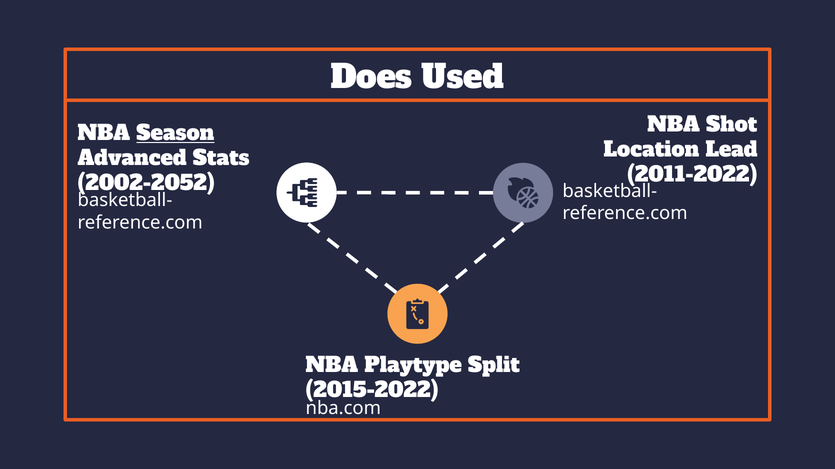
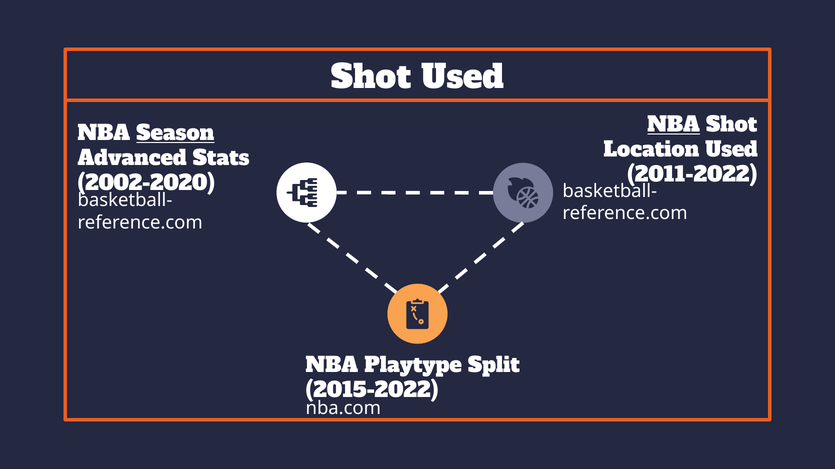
Does: Does -> Shot (371, 78)
NBA underline: none -> present (674, 125)
Location Lead: Lead -> Used (732, 150)
2002-2052: 2002-2052 -> 2002-2020 (146, 184)
